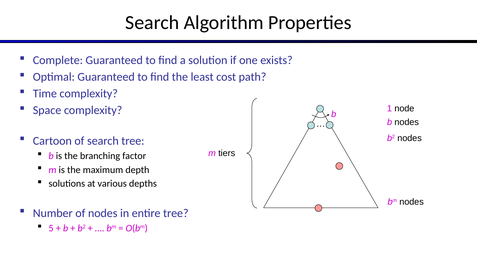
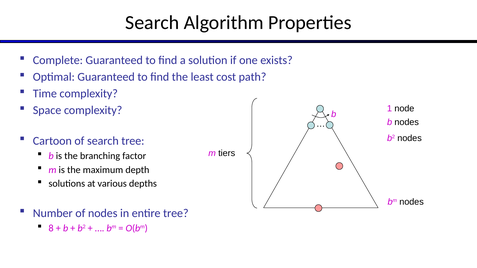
5: 5 -> 8 (51, 228)
